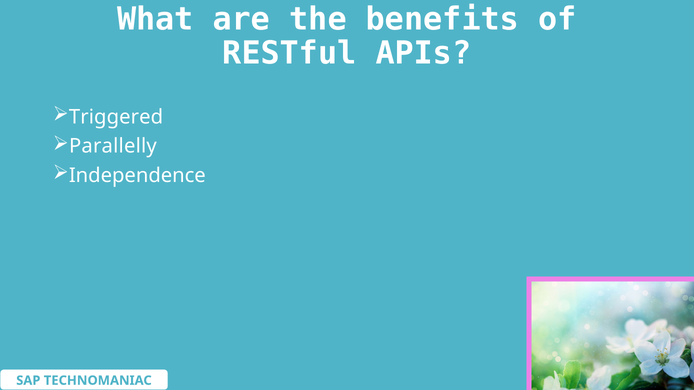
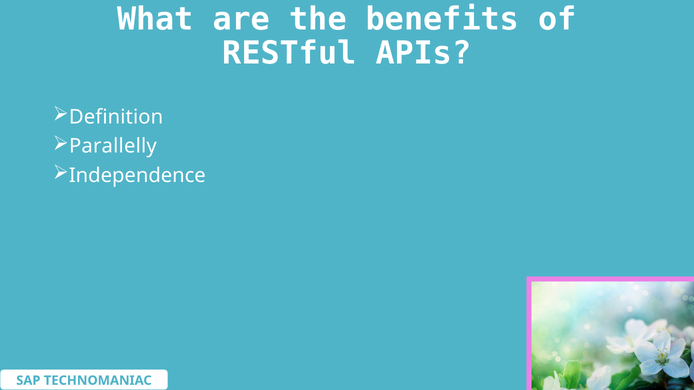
Triggered: Triggered -> Definition (116, 117)
